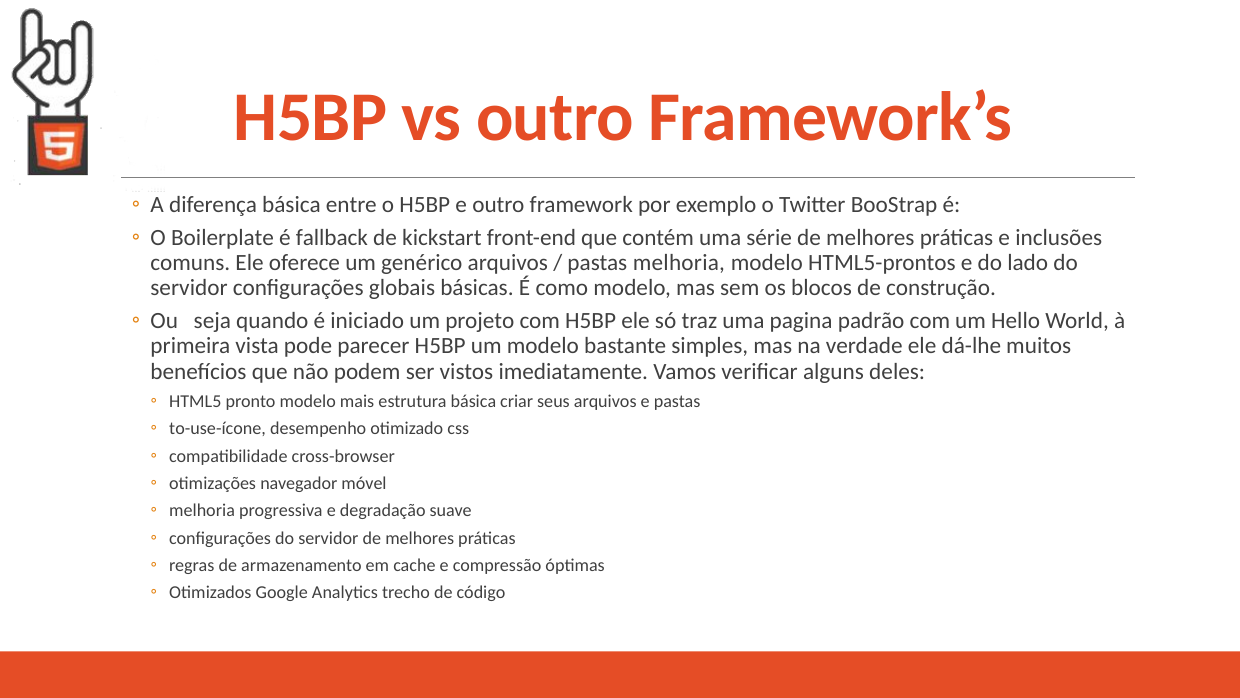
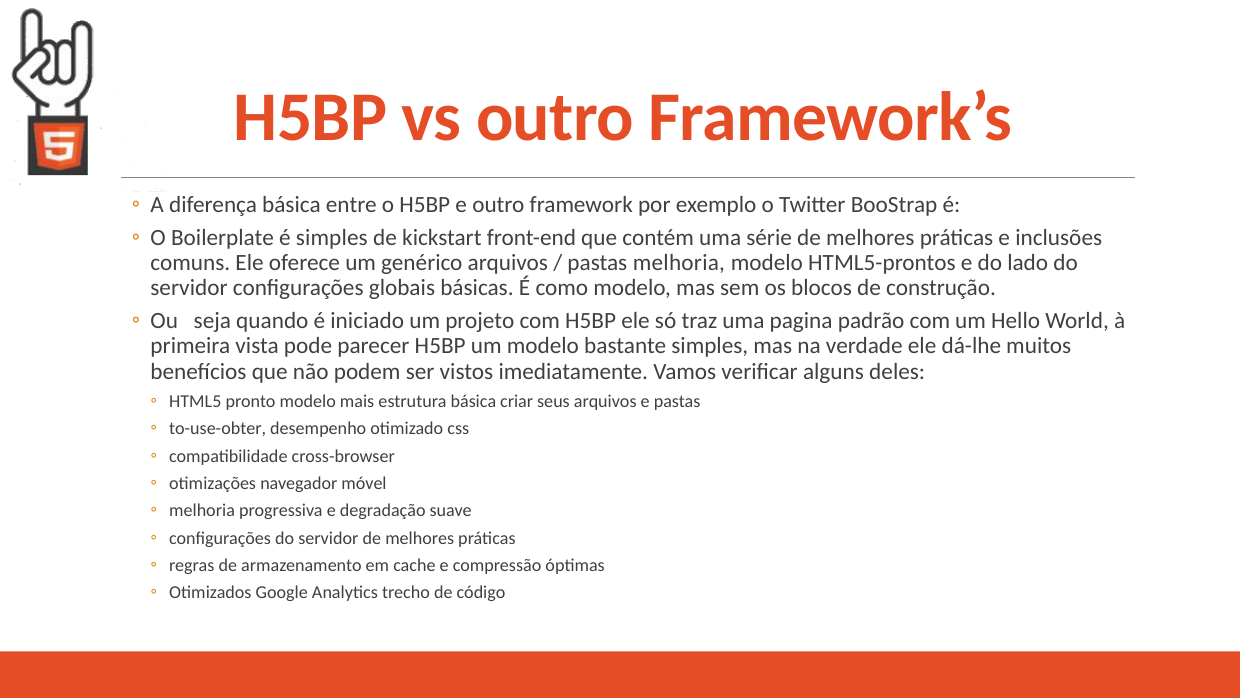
é fallback: fallback -> simples (332, 238)
to-use-ícone: to-use-ícone -> to-use-obter (218, 429)
